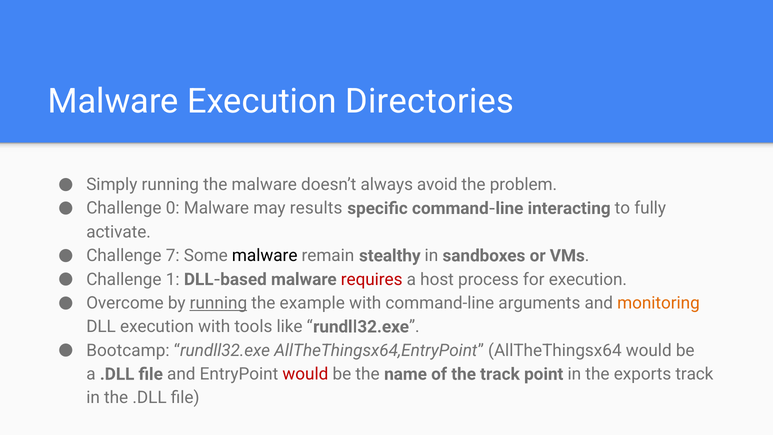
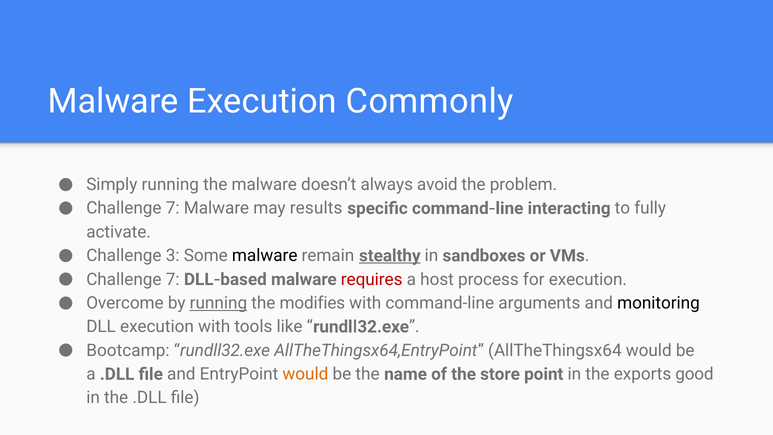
Directories: Directories -> Commonly (430, 101)
0: 0 -> 7 (173, 208)
7: 7 -> 3 (173, 256)
stealthy underline: none -> present (390, 256)
1: 1 -> 7 (173, 279)
example: example -> modifies (312, 303)
monitoring colour: orange -> black (658, 303)
would colour: red -> orange (305, 374)
the track: track -> store (500, 374)
exports track: track -> good (694, 374)
